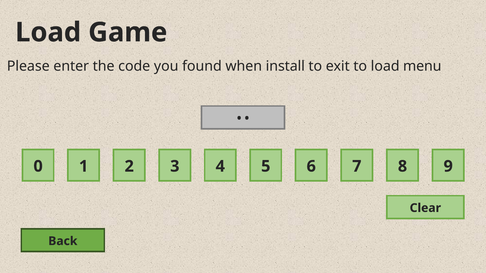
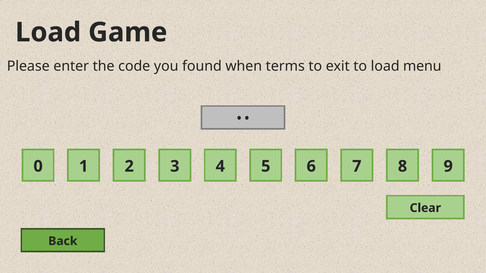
install: install -> terms (285, 66)
